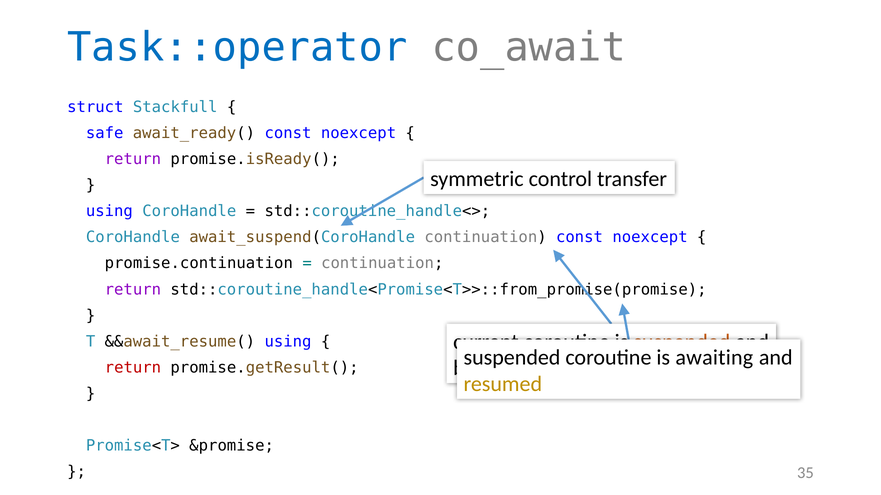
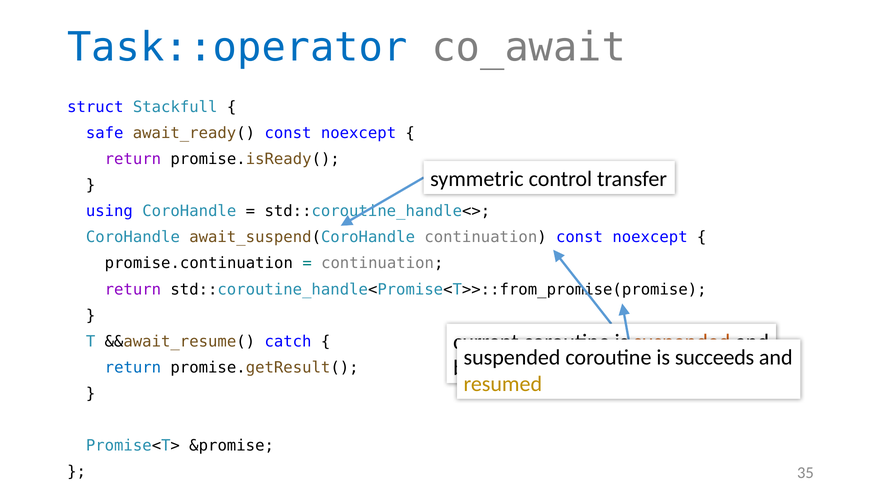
&&await_resume( using: using -> catch (288, 342)
awaiting: awaiting -> succeeds (715, 358)
return colour: red -> blue (133, 368)
